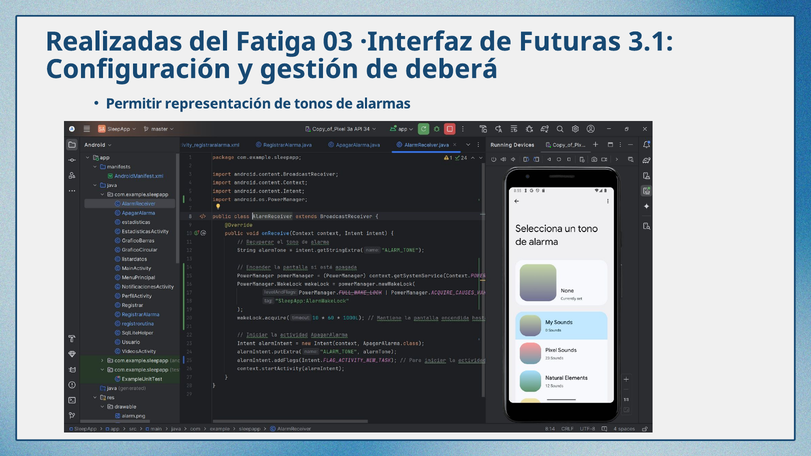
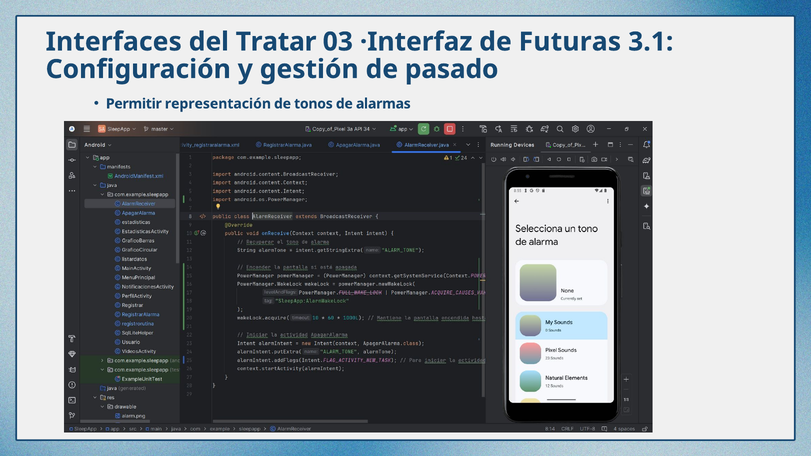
Realizadas: Realizadas -> Interfaces (114, 42)
Fatiga: Fatiga -> Tratar (276, 42)
deberá: deberá -> pasado (452, 69)
